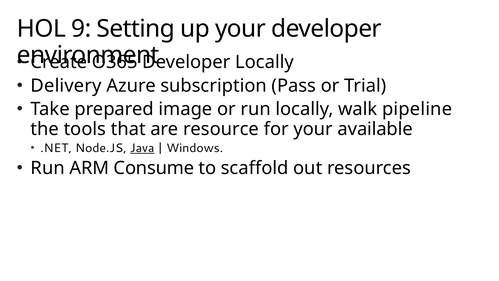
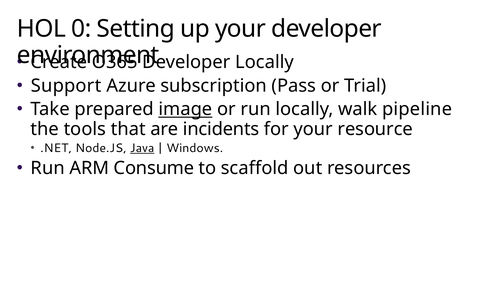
9: 9 -> 0 (81, 29)
Delivery: Delivery -> Support (66, 86)
image underline: none -> present (185, 109)
resource: resource -> incidents (221, 129)
available: available -> resource (375, 129)
